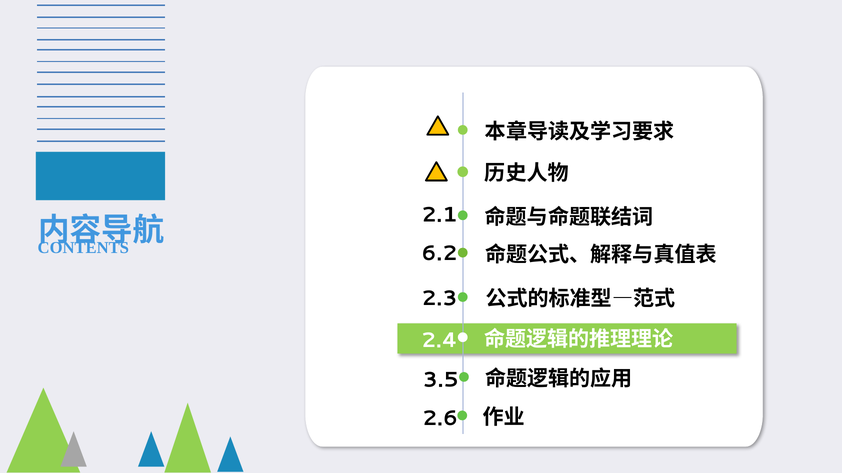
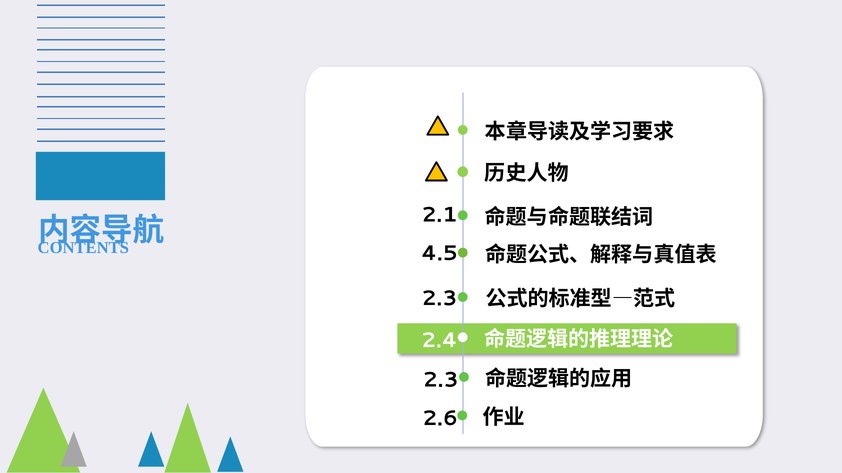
6.2: 6.2 -> 4.5 (439, 254)
3.5: 3.5 -> 2.3 (441, 380)
